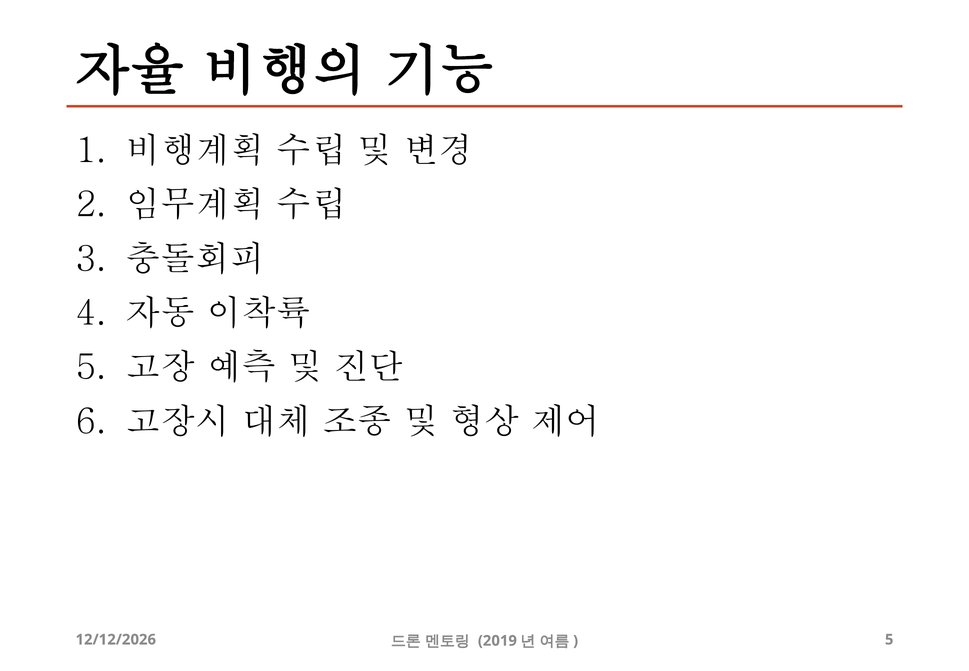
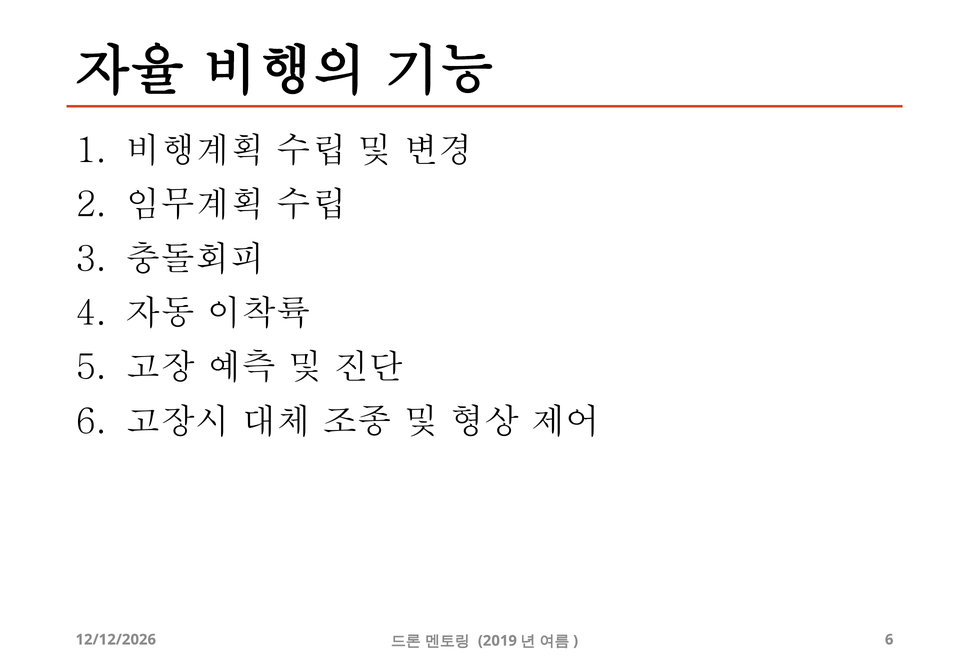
5: 5 -> 6 (889, 639)
